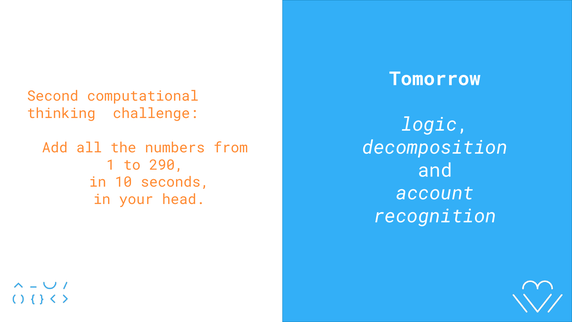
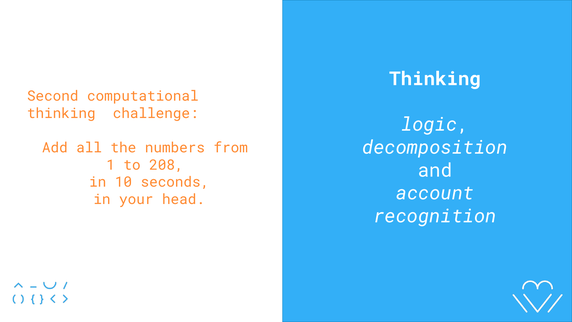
Tomorrow: Tomorrow -> Thinking (435, 79)
290: 290 -> 208 (166, 165)
